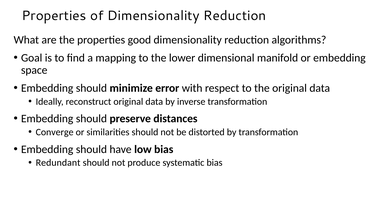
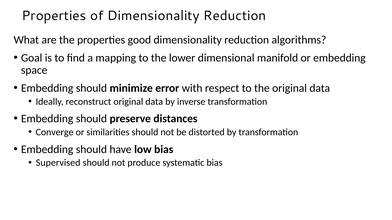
Redundant: Redundant -> Supervised (58, 163)
